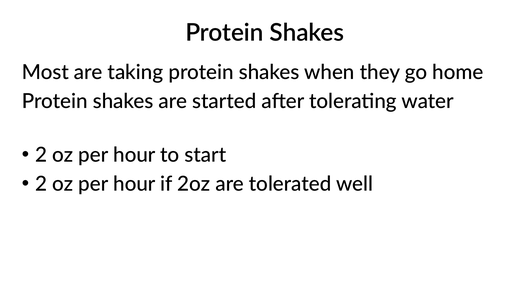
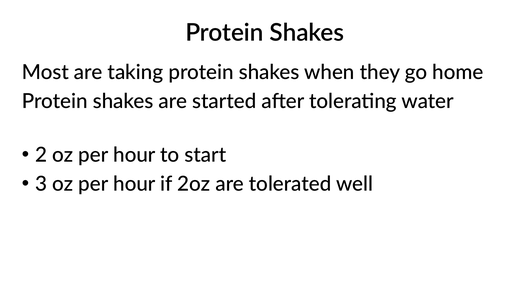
2: 2 -> 3 (41, 184)
